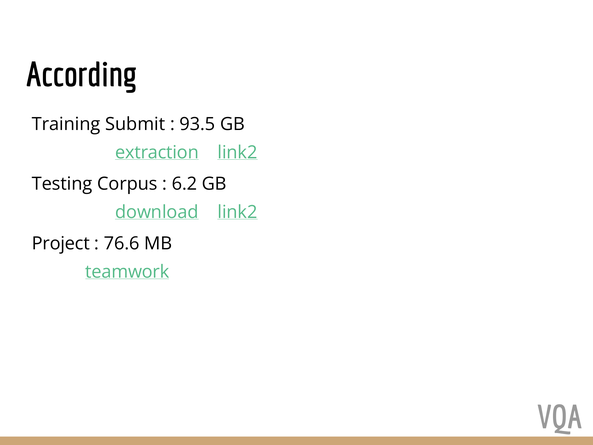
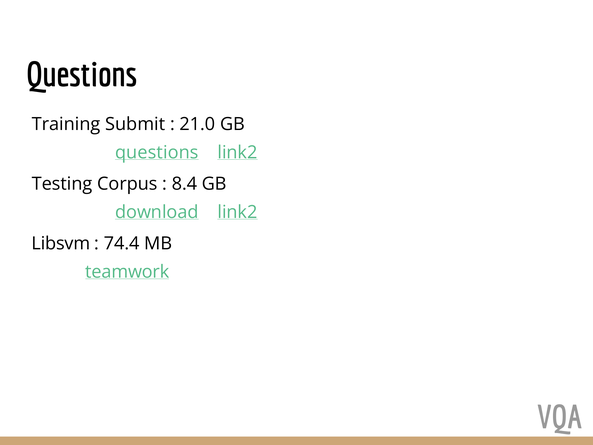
According: According -> Questions (82, 75)
93.5: 93.5 -> 21.0 (197, 124)
extraction: extraction -> questions (157, 152)
6.2: 6.2 -> 8.4 (184, 184)
Project: Project -> Libsvm (61, 243)
76.6: 76.6 -> 74.4 (122, 243)
